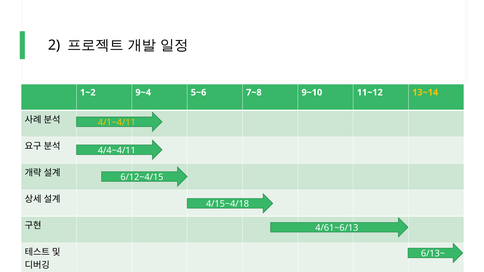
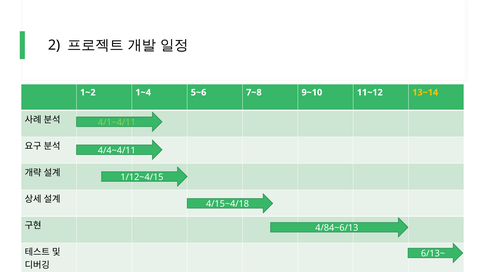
9~4: 9~4 -> 1~4 (143, 93)
4/1~4/11 colour: yellow -> light green (117, 123)
6/12~4/15: 6/12~4/15 -> 1/12~4/15 (142, 177)
4/61~6/13: 4/61~6/13 -> 4/84~6/13 (337, 228)
